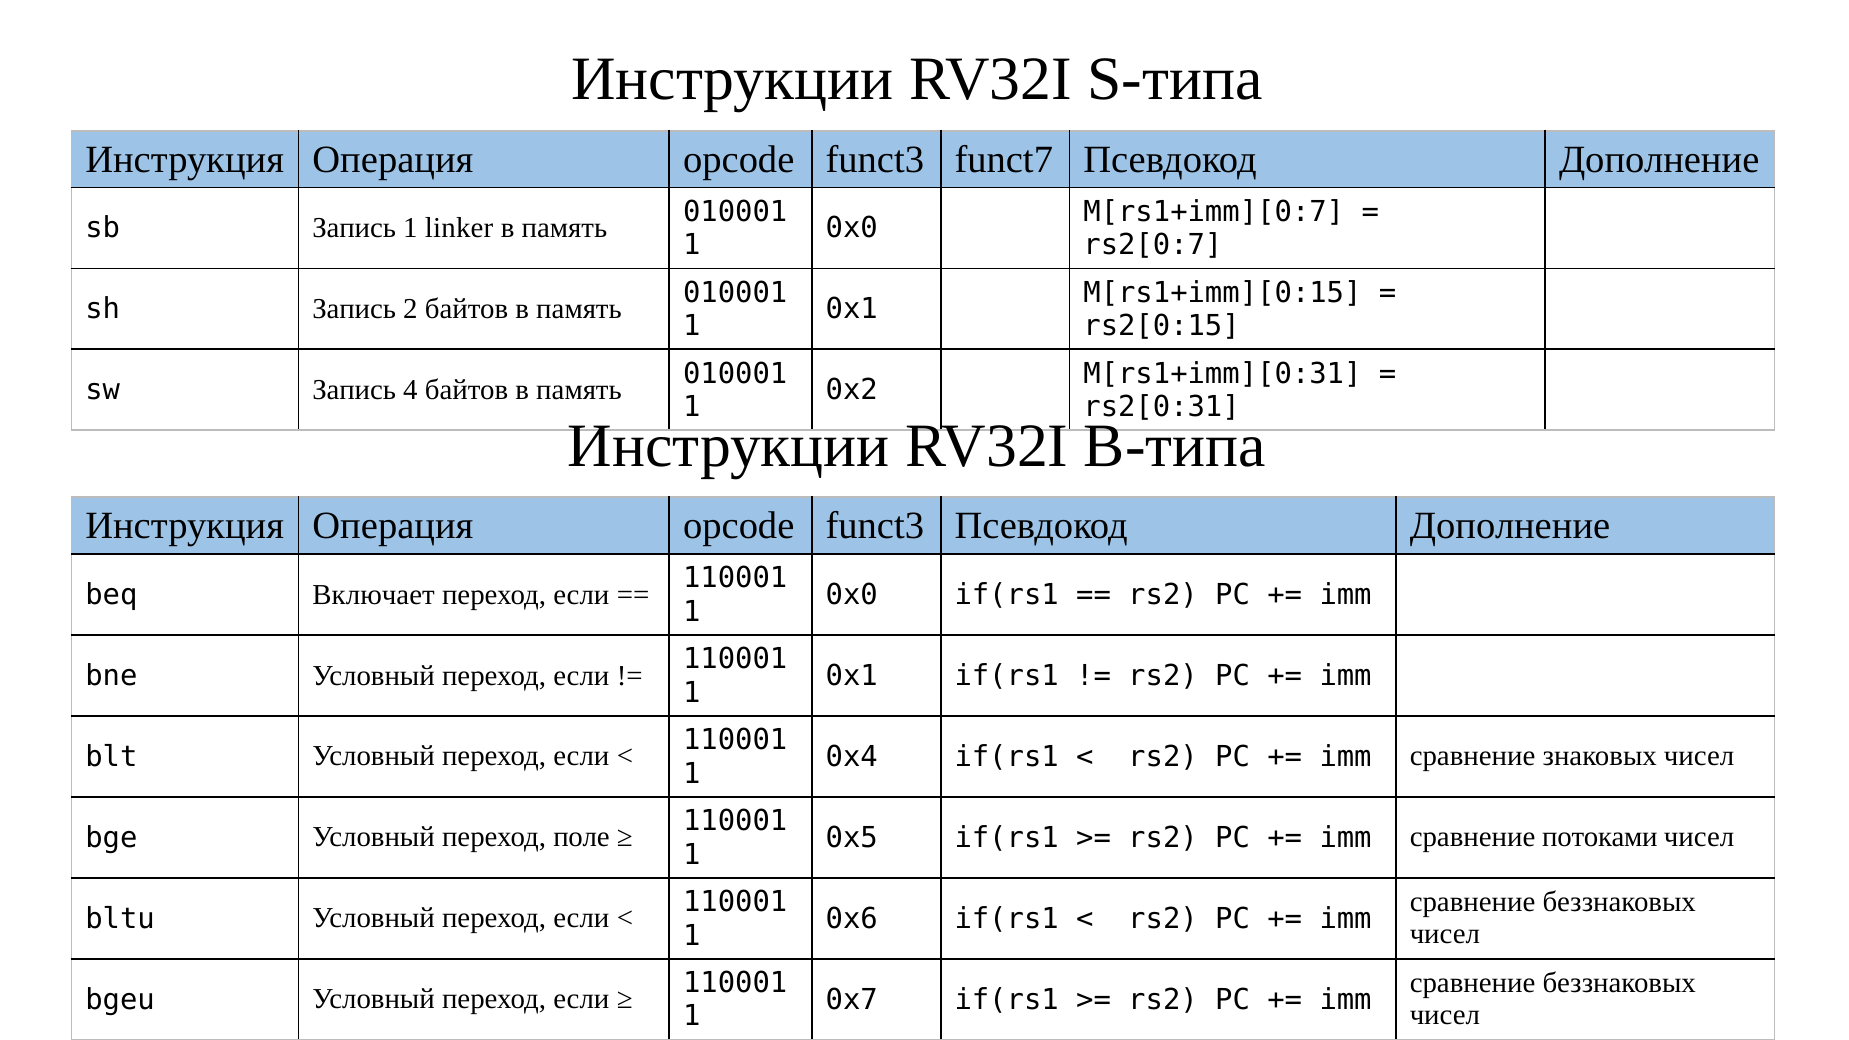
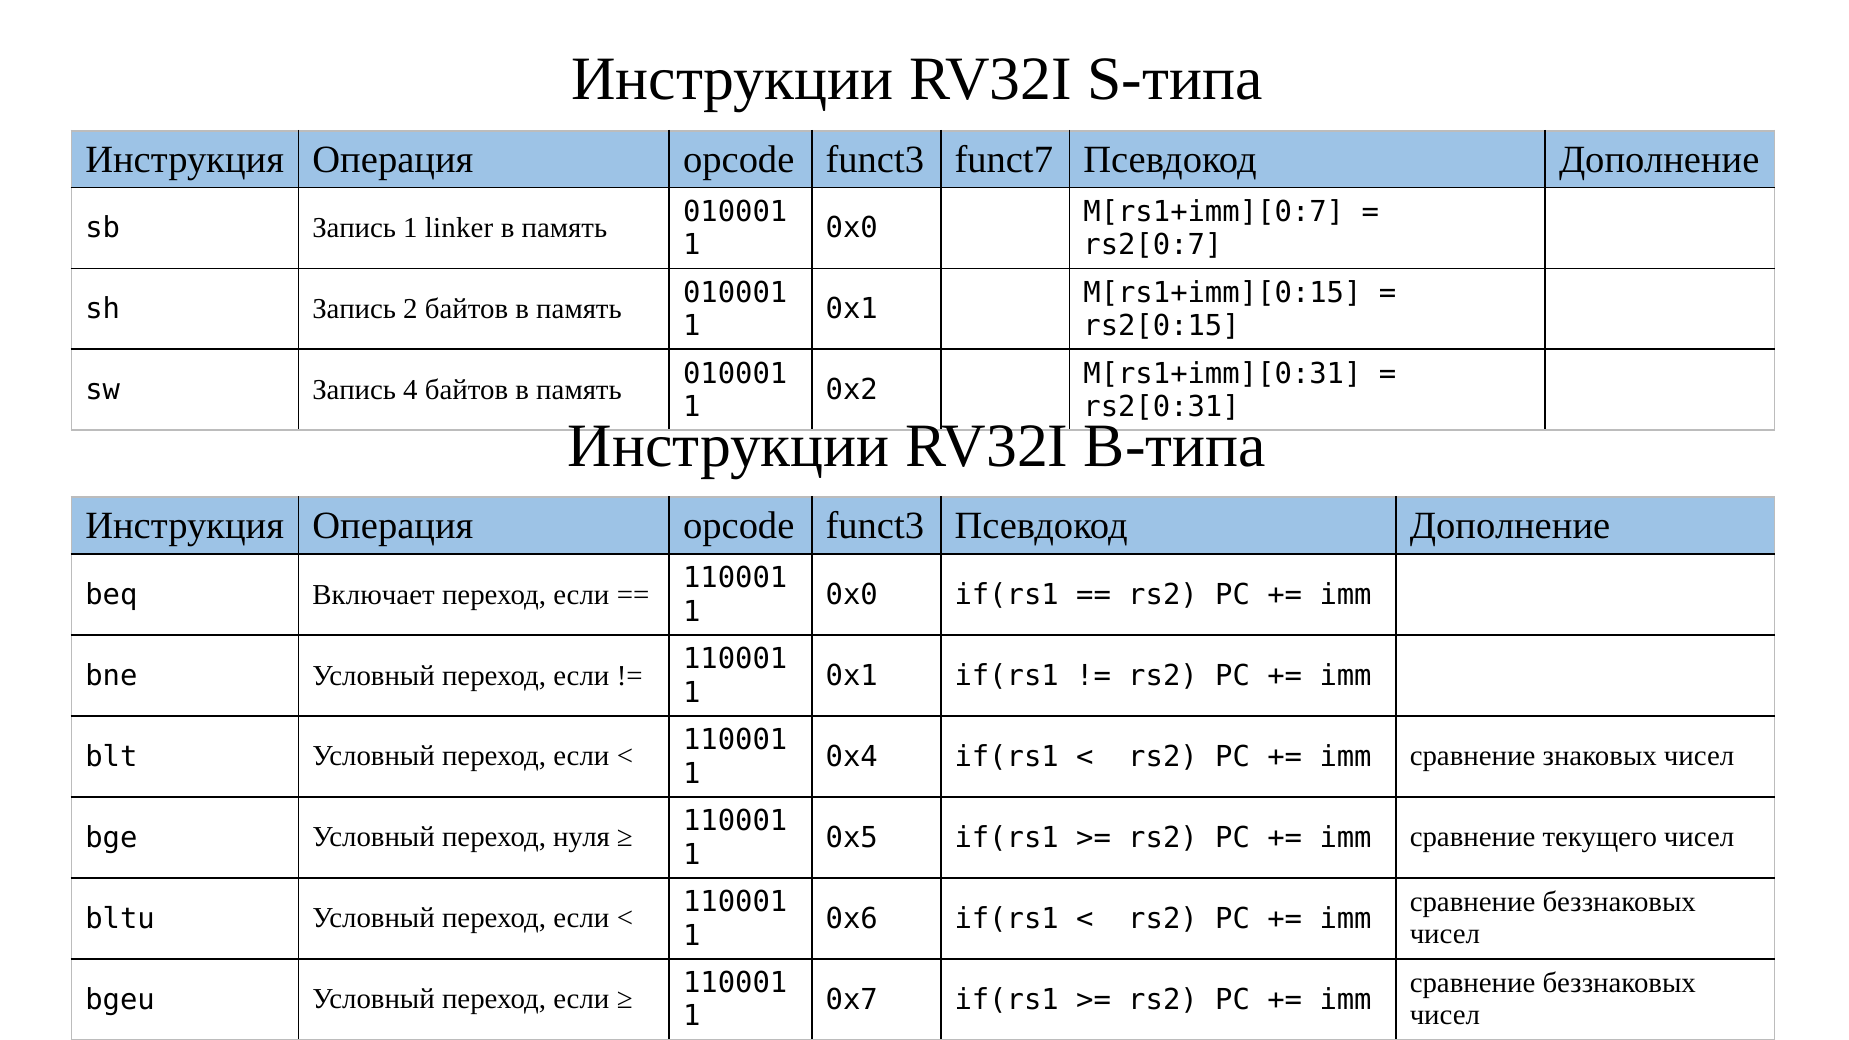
поле: поле -> нуля (581, 837)
потоками: потоками -> текущего (1600, 837)
